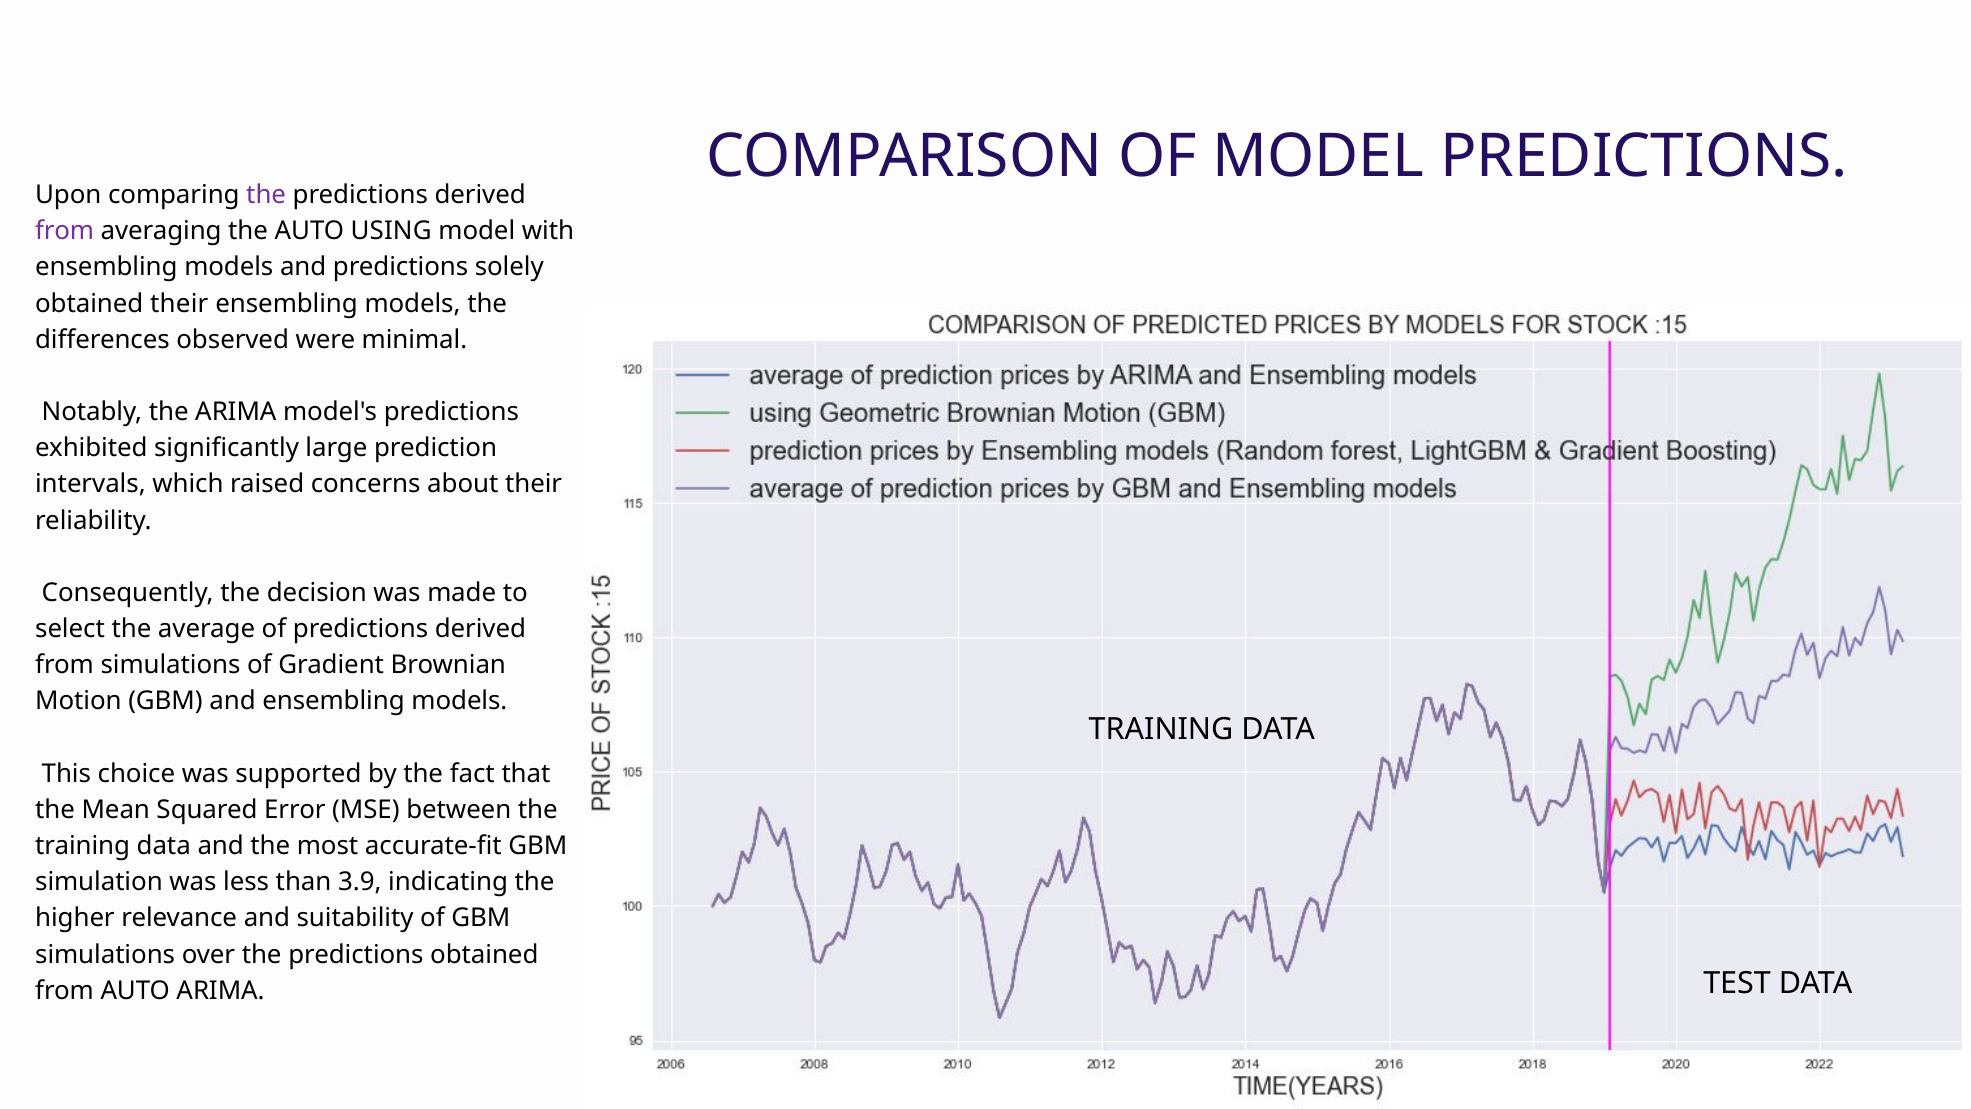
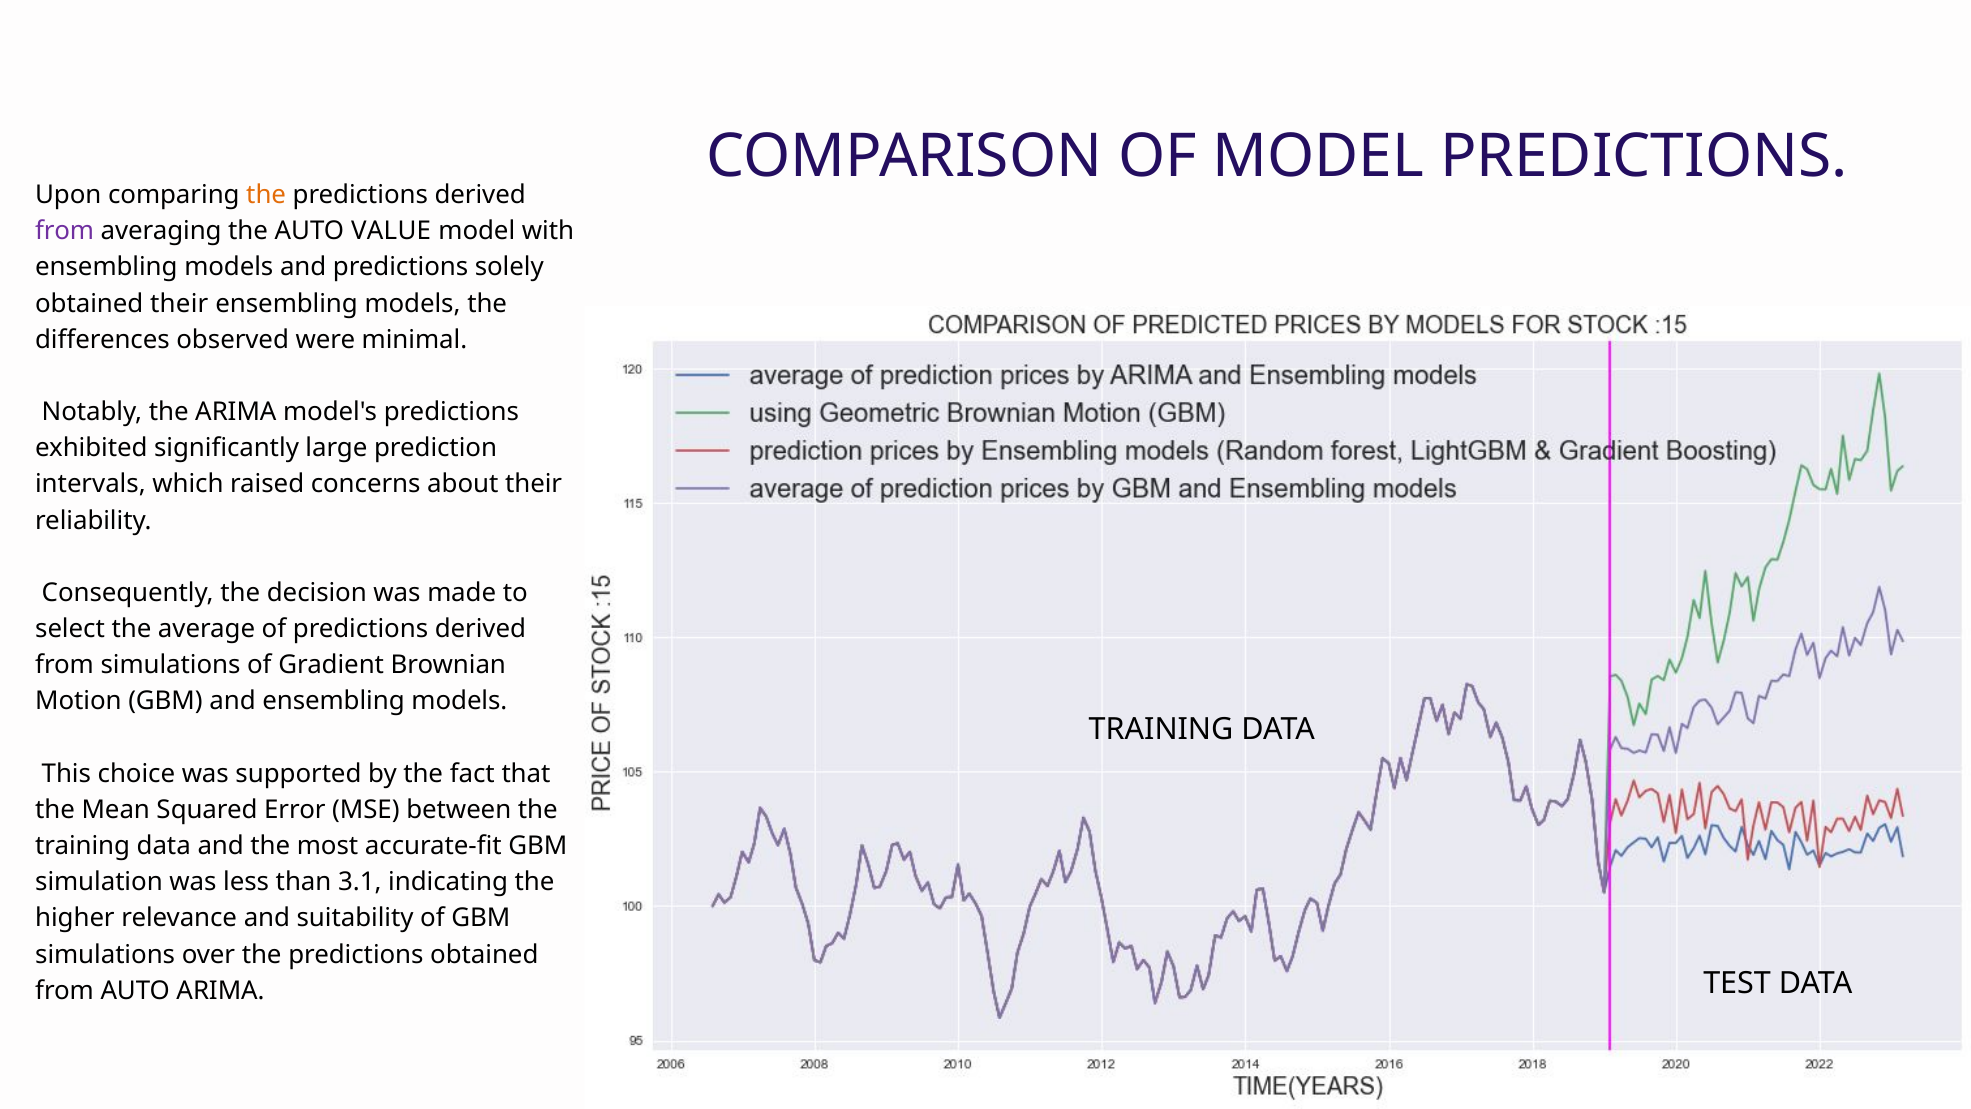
the colour: purple -> orange (266, 195)
USING: USING -> VALUE (391, 231)
3.9: 3.9 -> 3.1 (360, 882)
